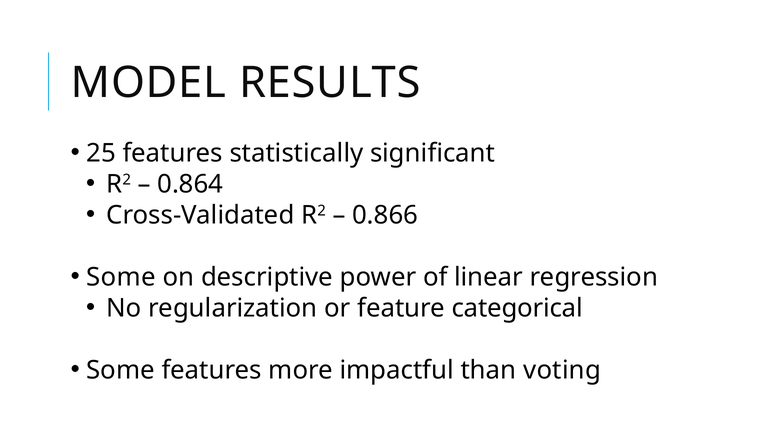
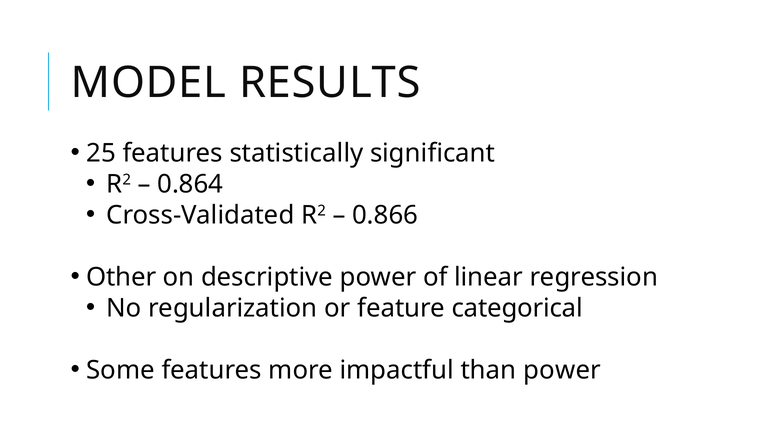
Some: Some -> Other (121, 277)
than voting: voting -> power (562, 370)
